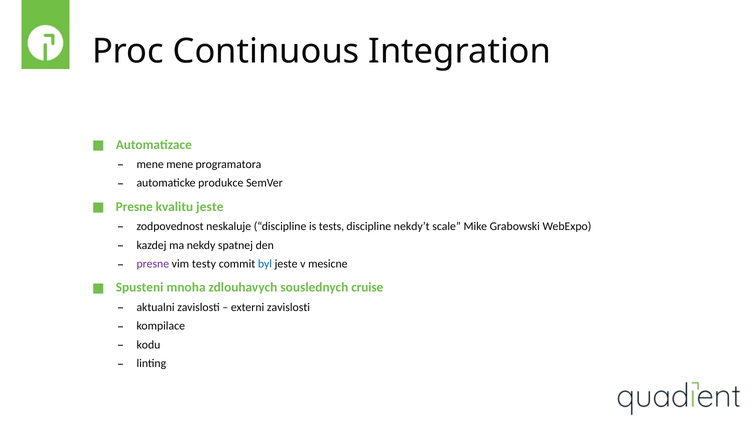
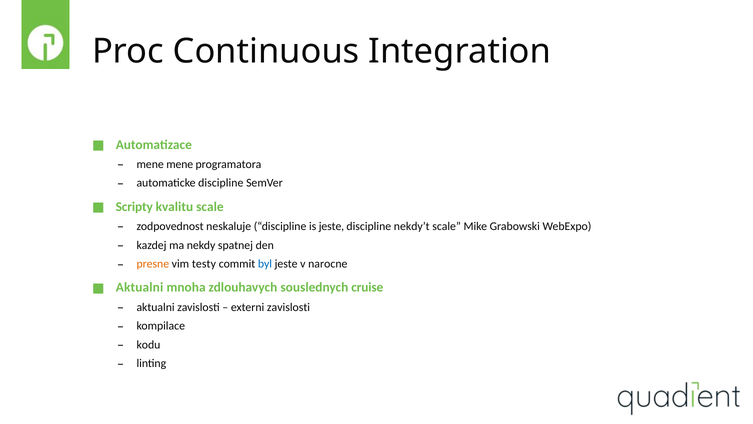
automaticke produkce: produkce -> discipline (221, 183)
Presne: Presne -> Scripty (134, 206)
kvalitu jeste: jeste -> scale (210, 206)
is tests: tests -> jeste (331, 226)
presne colour: purple -> orange (153, 264)
mesicne: mesicne -> narocne (328, 264)
Spusteni: Spusteni -> Aktualni (140, 287)
